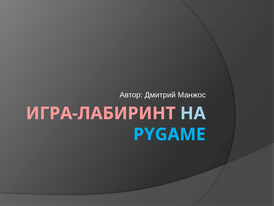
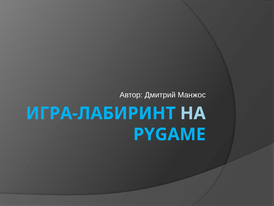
ИГРА-ЛАБИРИНТ colour: pink -> light blue (101, 113)
